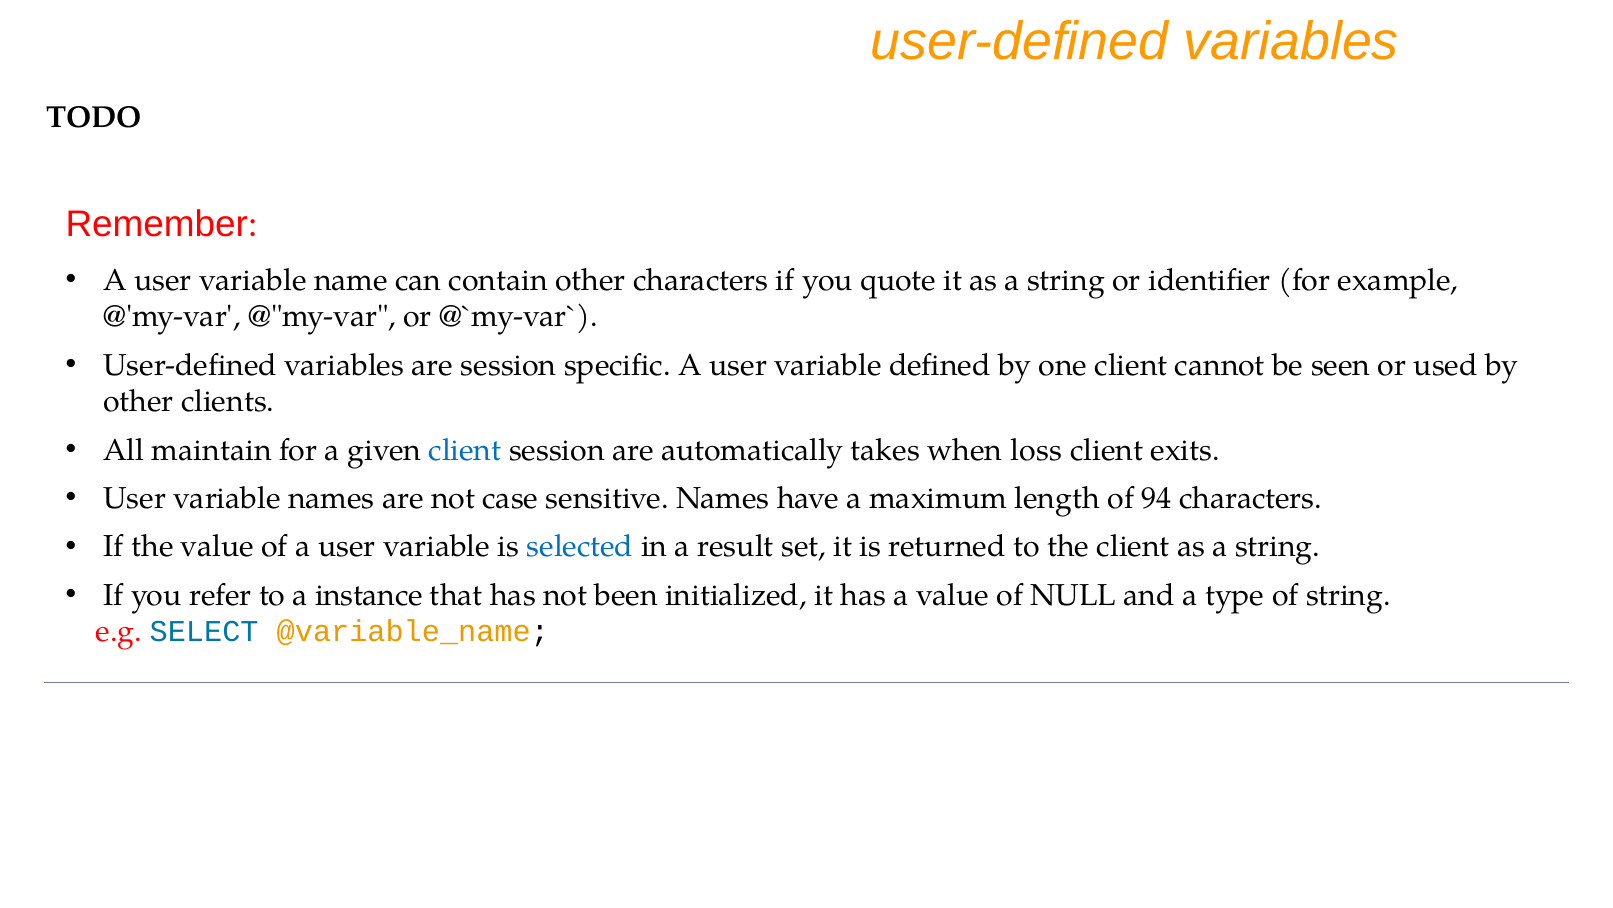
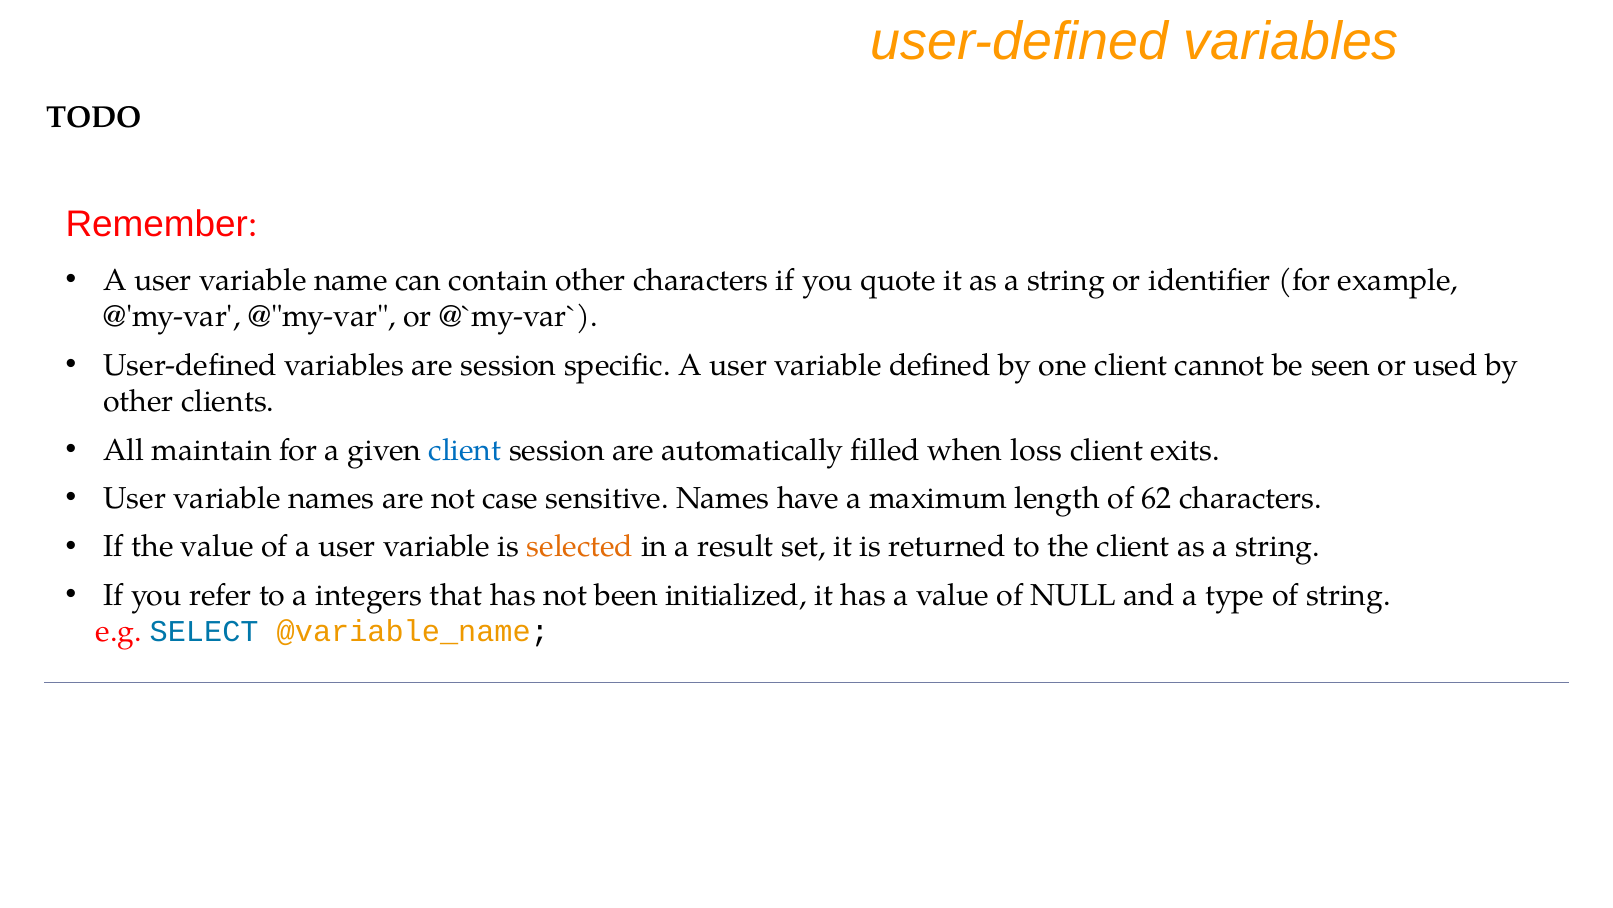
takes: takes -> filled (885, 450)
94: 94 -> 62 (1157, 498)
selected colour: blue -> orange (580, 546)
instance: instance -> integers (369, 595)
